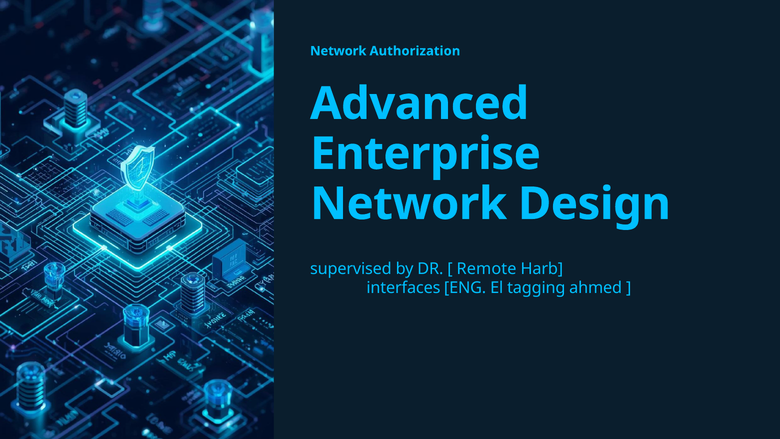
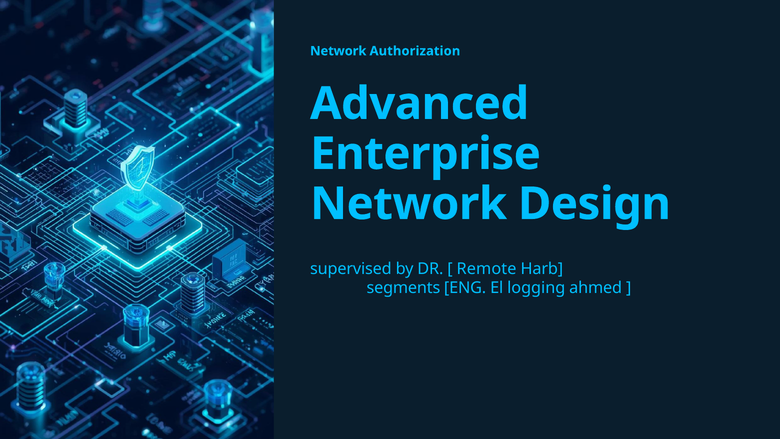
interfaces: interfaces -> segments (403, 288)
tagging: tagging -> logging (536, 288)
